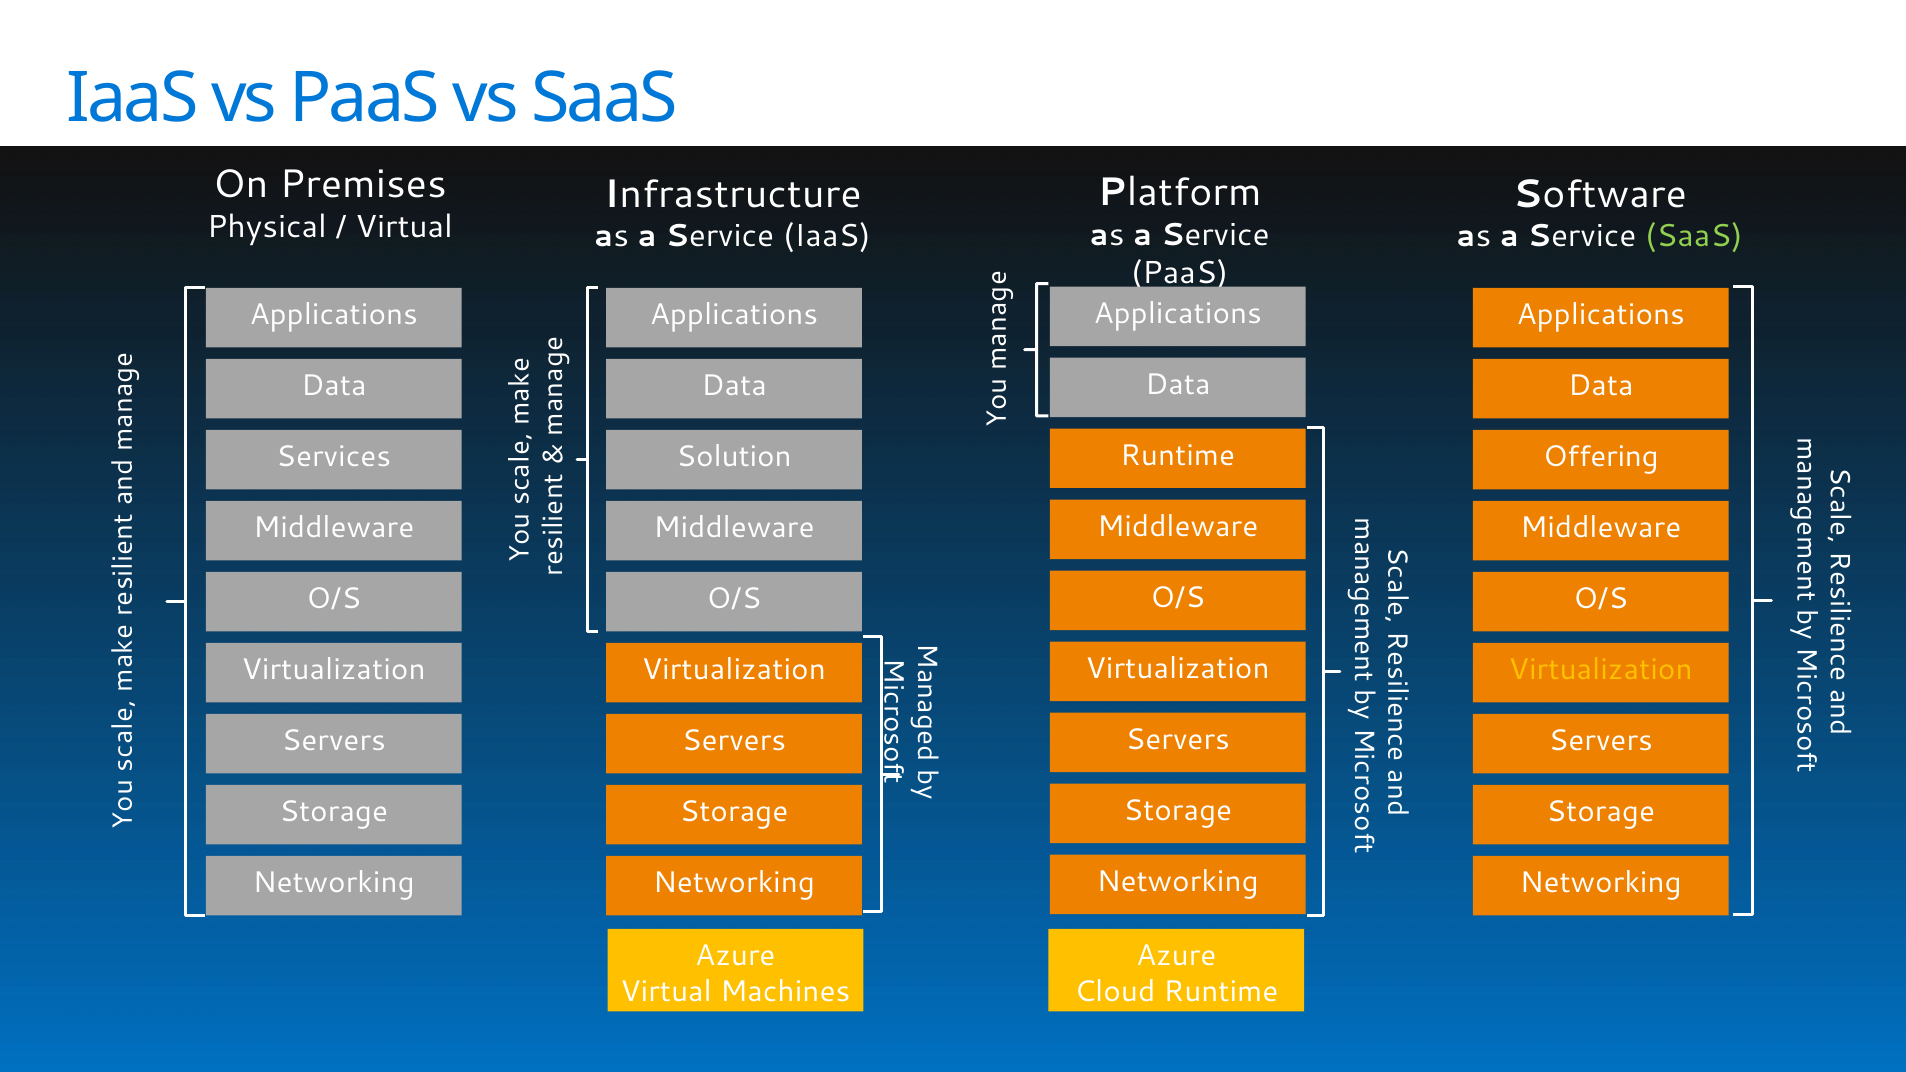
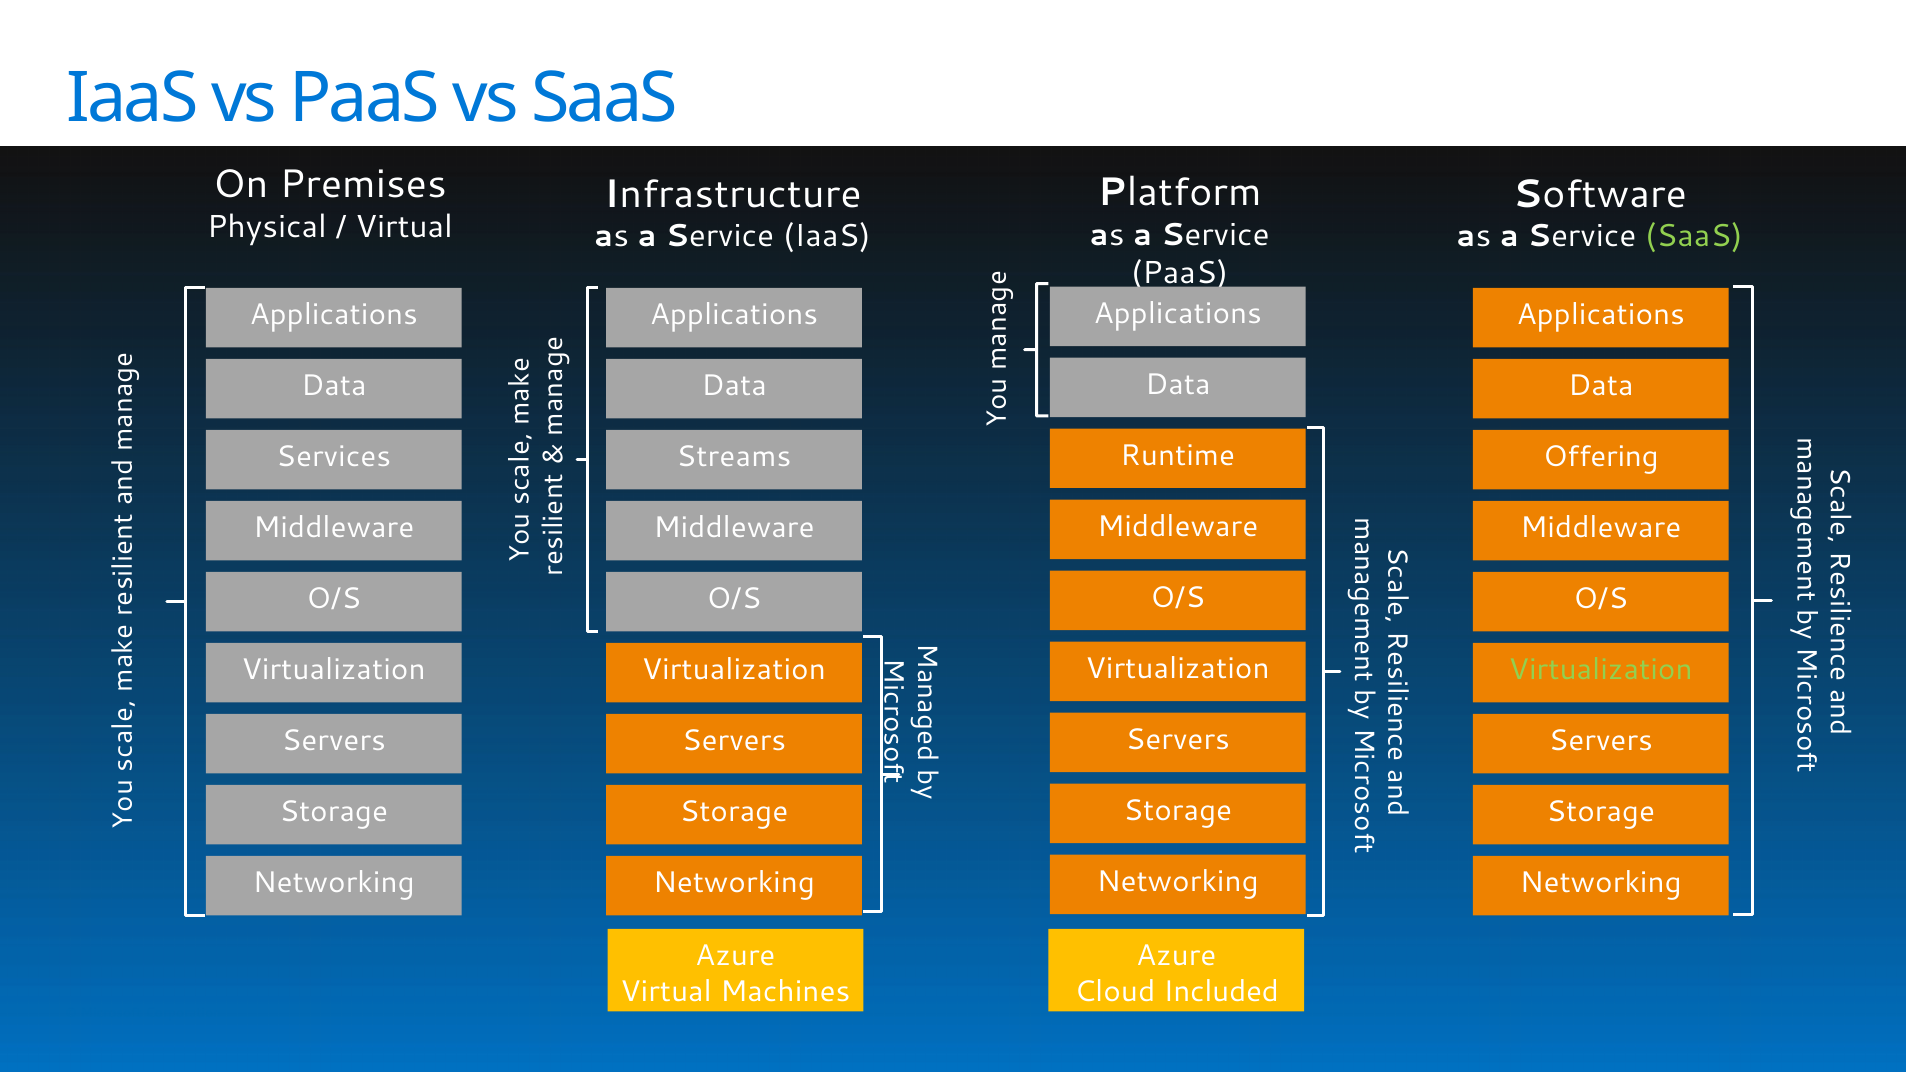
Solution: Solution -> Streams (734, 457)
Virtualization colour: yellow -> light green (1601, 670)
Cloud Runtime: Runtime -> Included (1221, 992)
